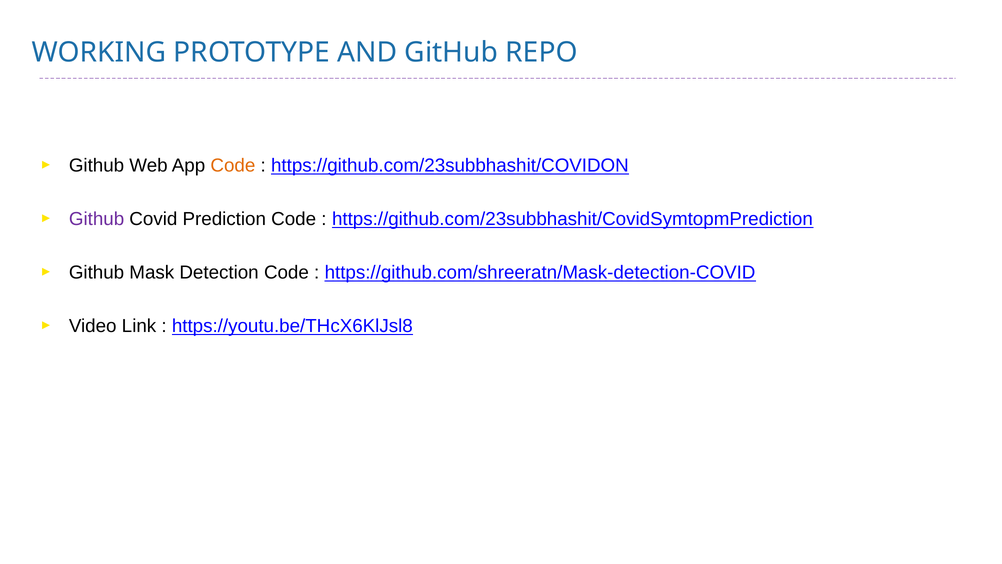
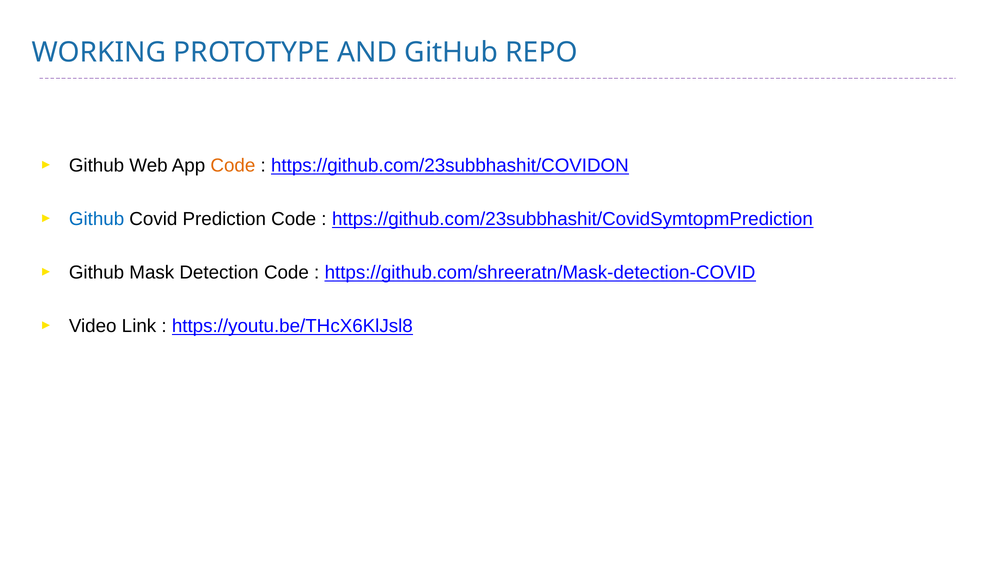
Github colour: purple -> blue (97, 219)
